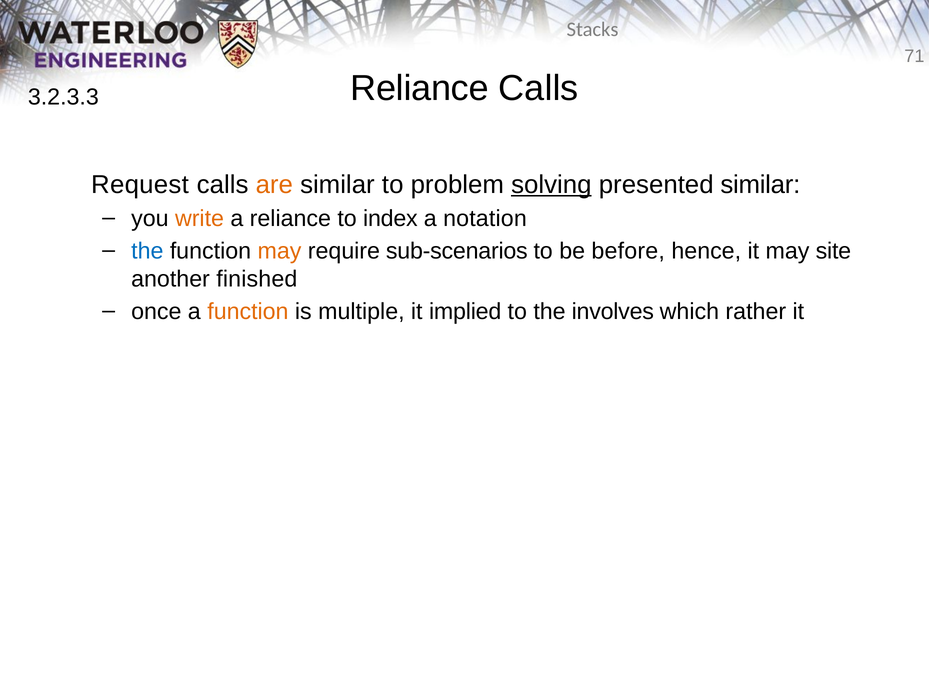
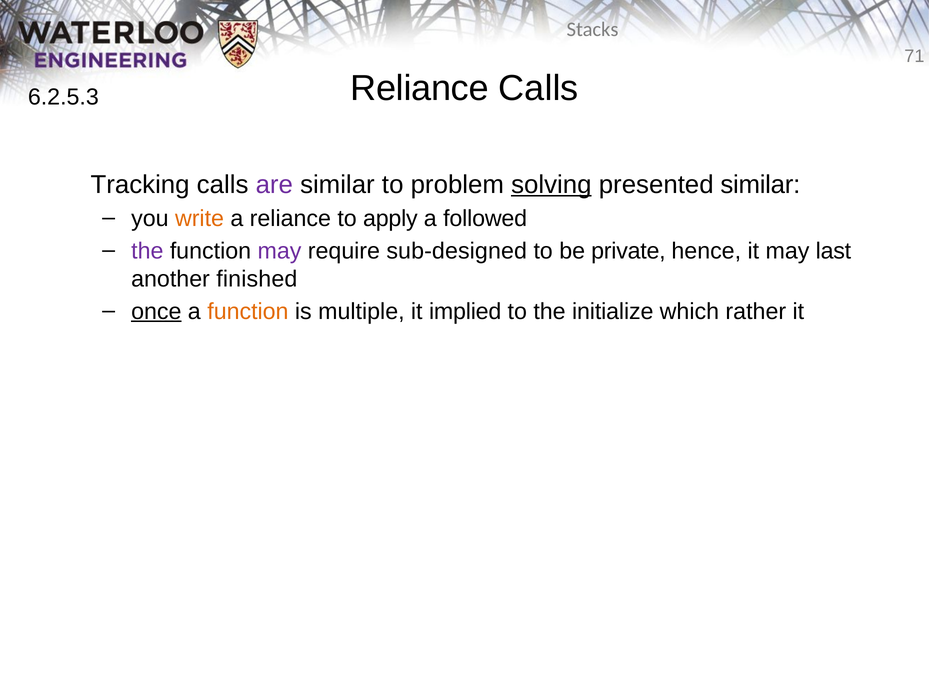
3.2.3.3: 3.2.3.3 -> 6.2.5.3 (63, 97)
Request: Request -> Tracking (140, 185)
are colour: orange -> purple (274, 185)
index: index -> apply (390, 218)
notation: notation -> followed (485, 218)
the colour: blue -> purple (147, 251)
may colour: orange -> purple (279, 251)
sub-scenarios: sub-scenarios -> sub-designed (457, 251)
before: before -> private (628, 251)
site: site -> last (833, 251)
once underline: none -> present (156, 311)
involves: involves -> initialize (613, 311)
